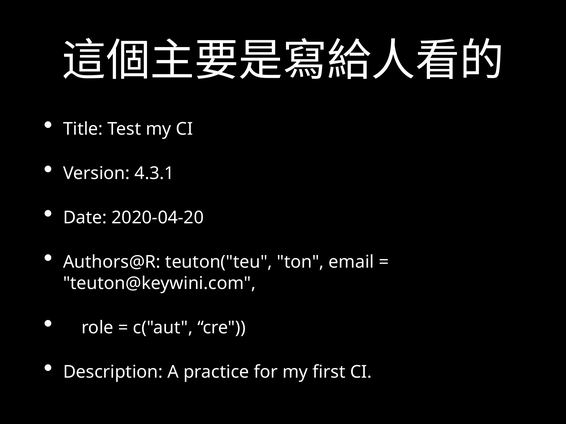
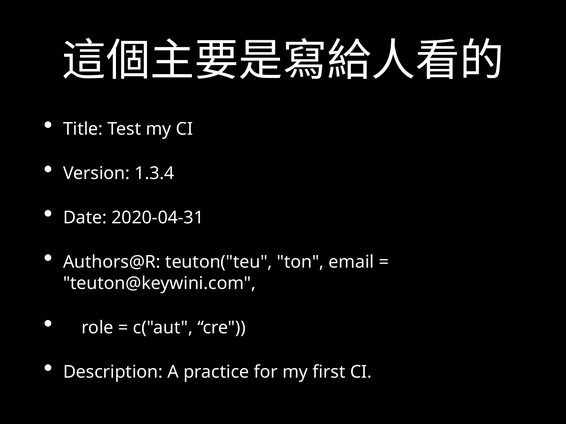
4.3.1: 4.3.1 -> 1.3.4 (154, 174)
2020-04-20: 2020-04-20 -> 2020-04-31 (158, 218)
